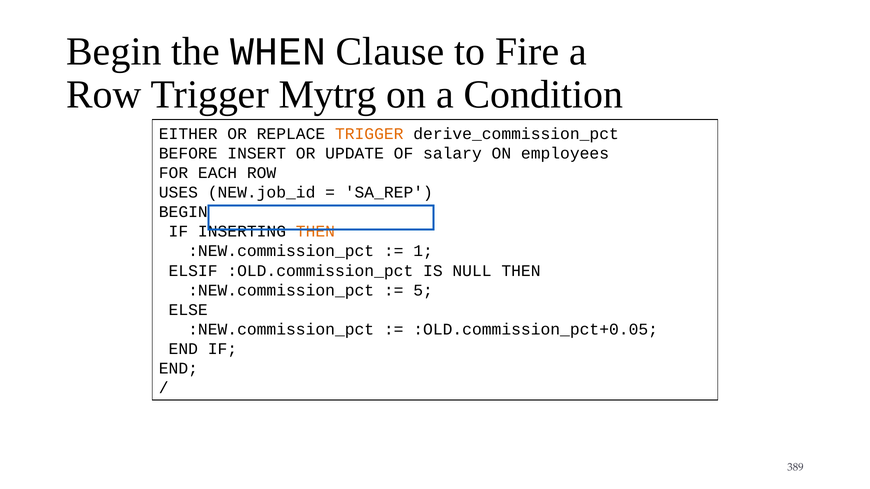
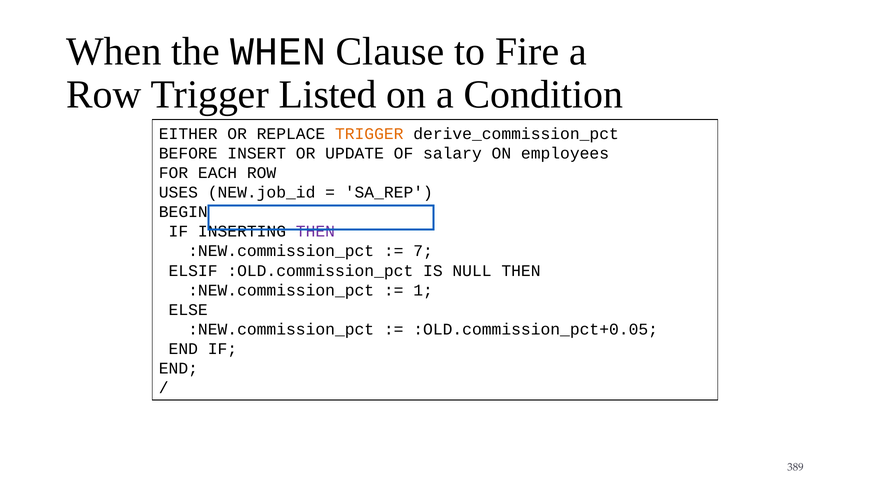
Begin: Begin -> When (114, 52)
Mytrg: Mytrg -> Listed (328, 95)
THEN colour: orange -> purple (315, 232)
1: 1 -> 7 (423, 251)
5: 5 -> 1 (423, 290)
